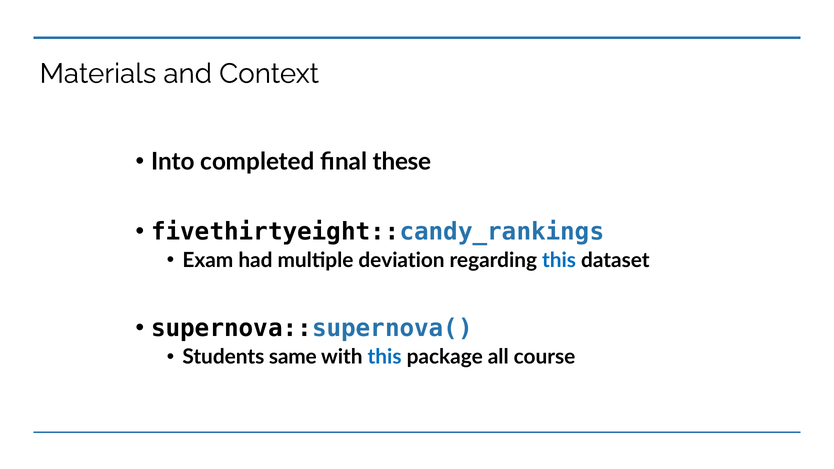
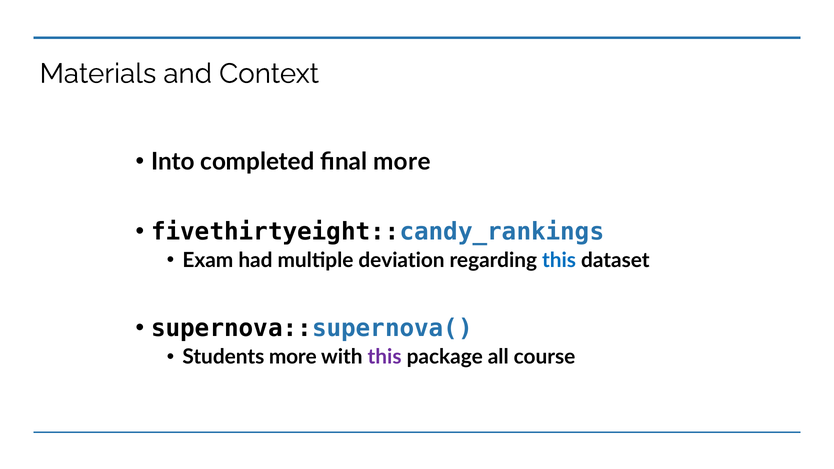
final these: these -> more (402, 162)
Students same: same -> more (293, 357)
this colour: blue -> purple (385, 357)
